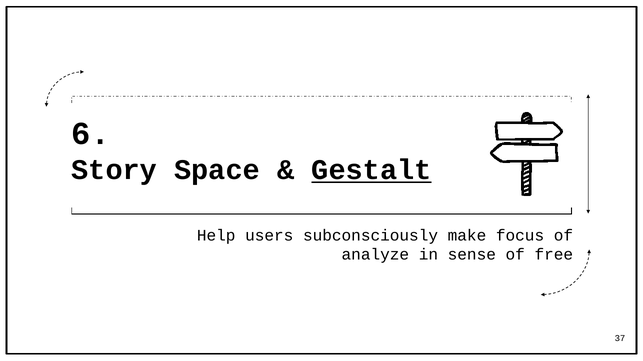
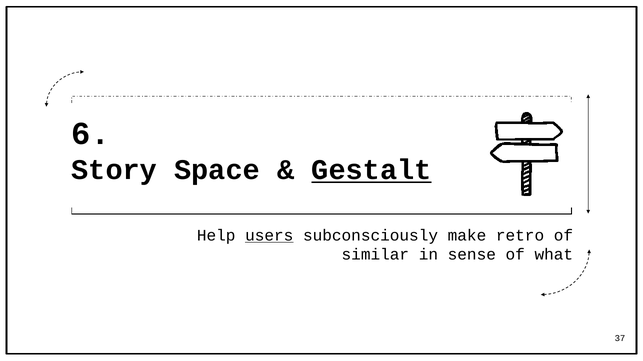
users underline: none -> present (269, 236)
focus: focus -> retro (520, 236)
analyze: analyze -> similar (375, 255)
free: free -> what (554, 255)
